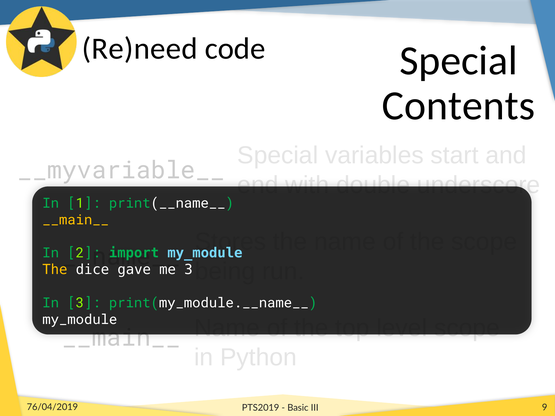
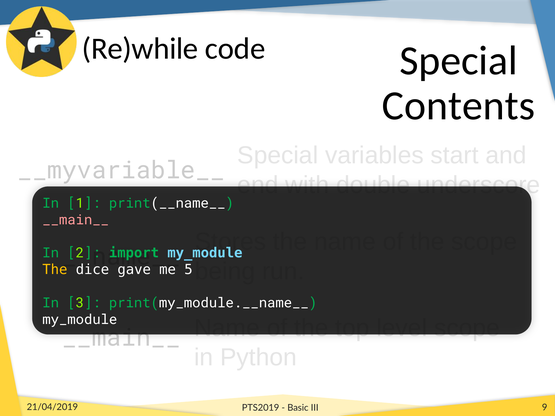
Re)need: Re)need -> Re)while (140, 49)
__main__ colour: yellow -> pink (76, 220)
3: 3 -> 5 (188, 270)
76/04/2019: 76/04/2019 -> 21/04/2019 (52, 407)
